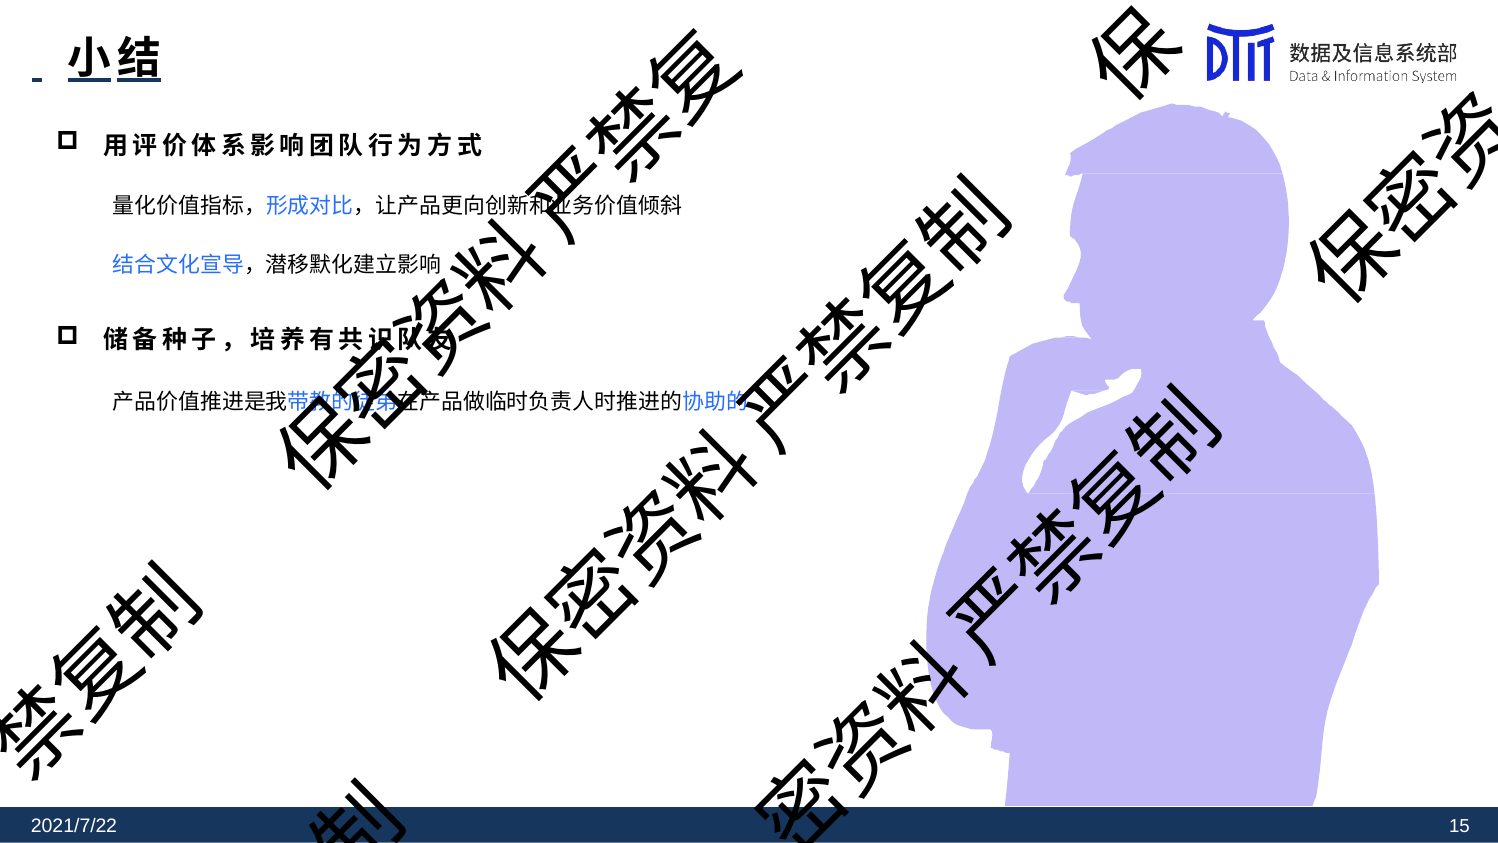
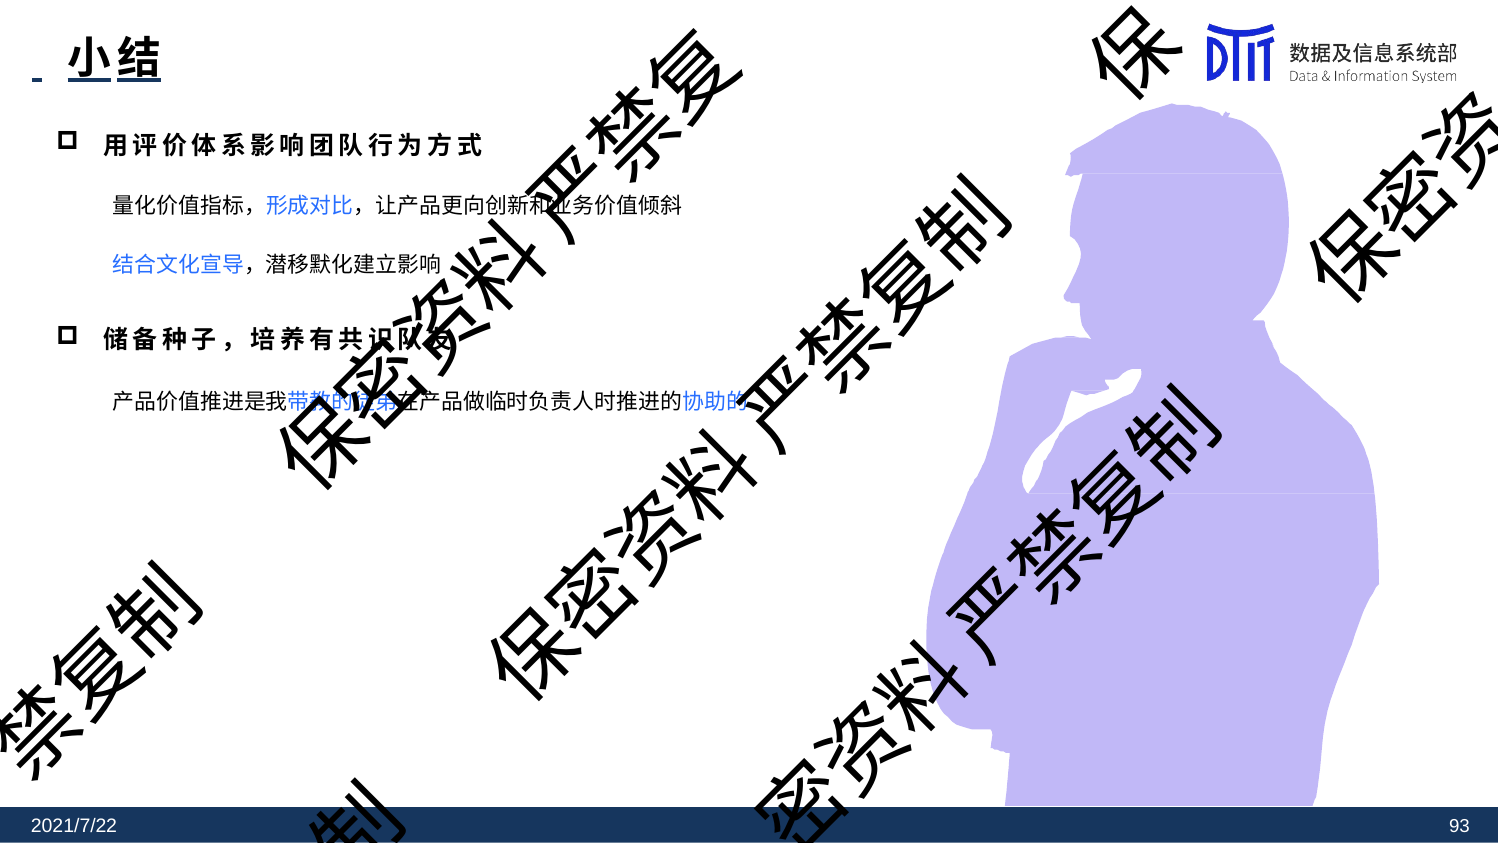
15: 15 -> 93 (1459, 826)
